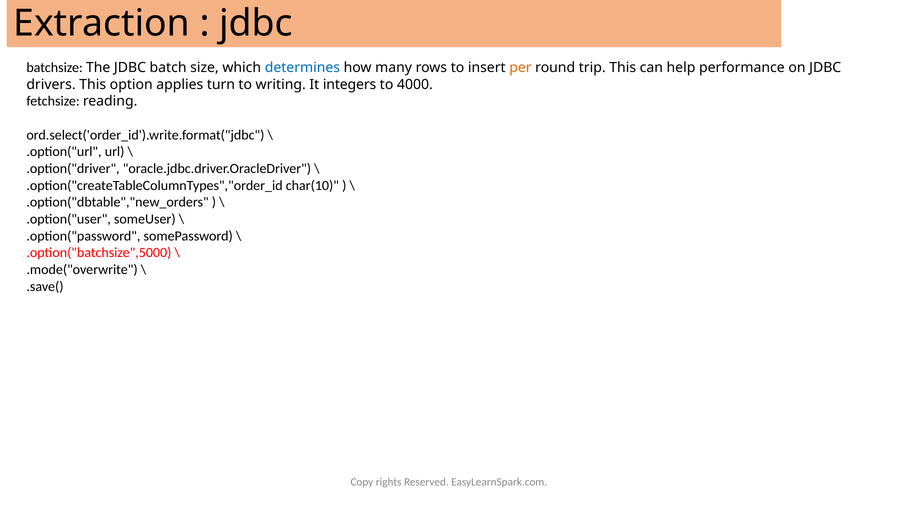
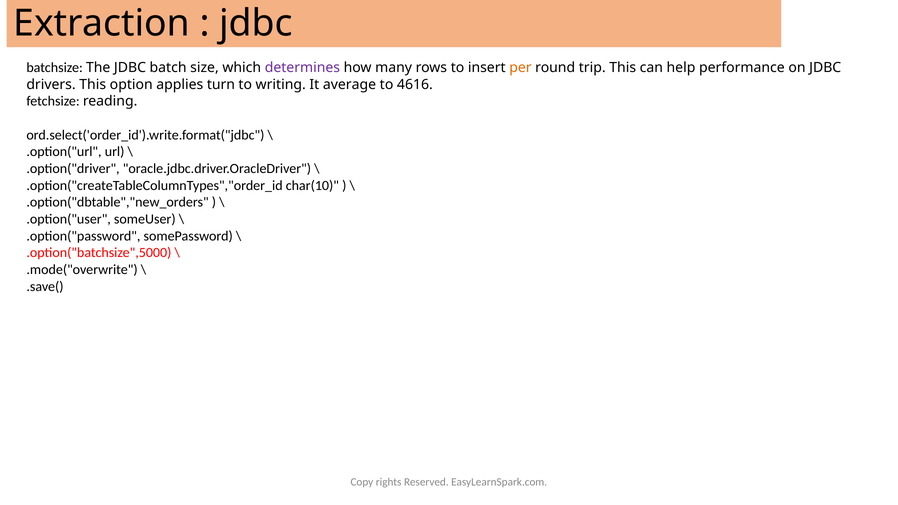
determines colour: blue -> purple (302, 68)
integers: integers -> average (350, 85)
4000: 4000 -> 4616 (415, 85)
